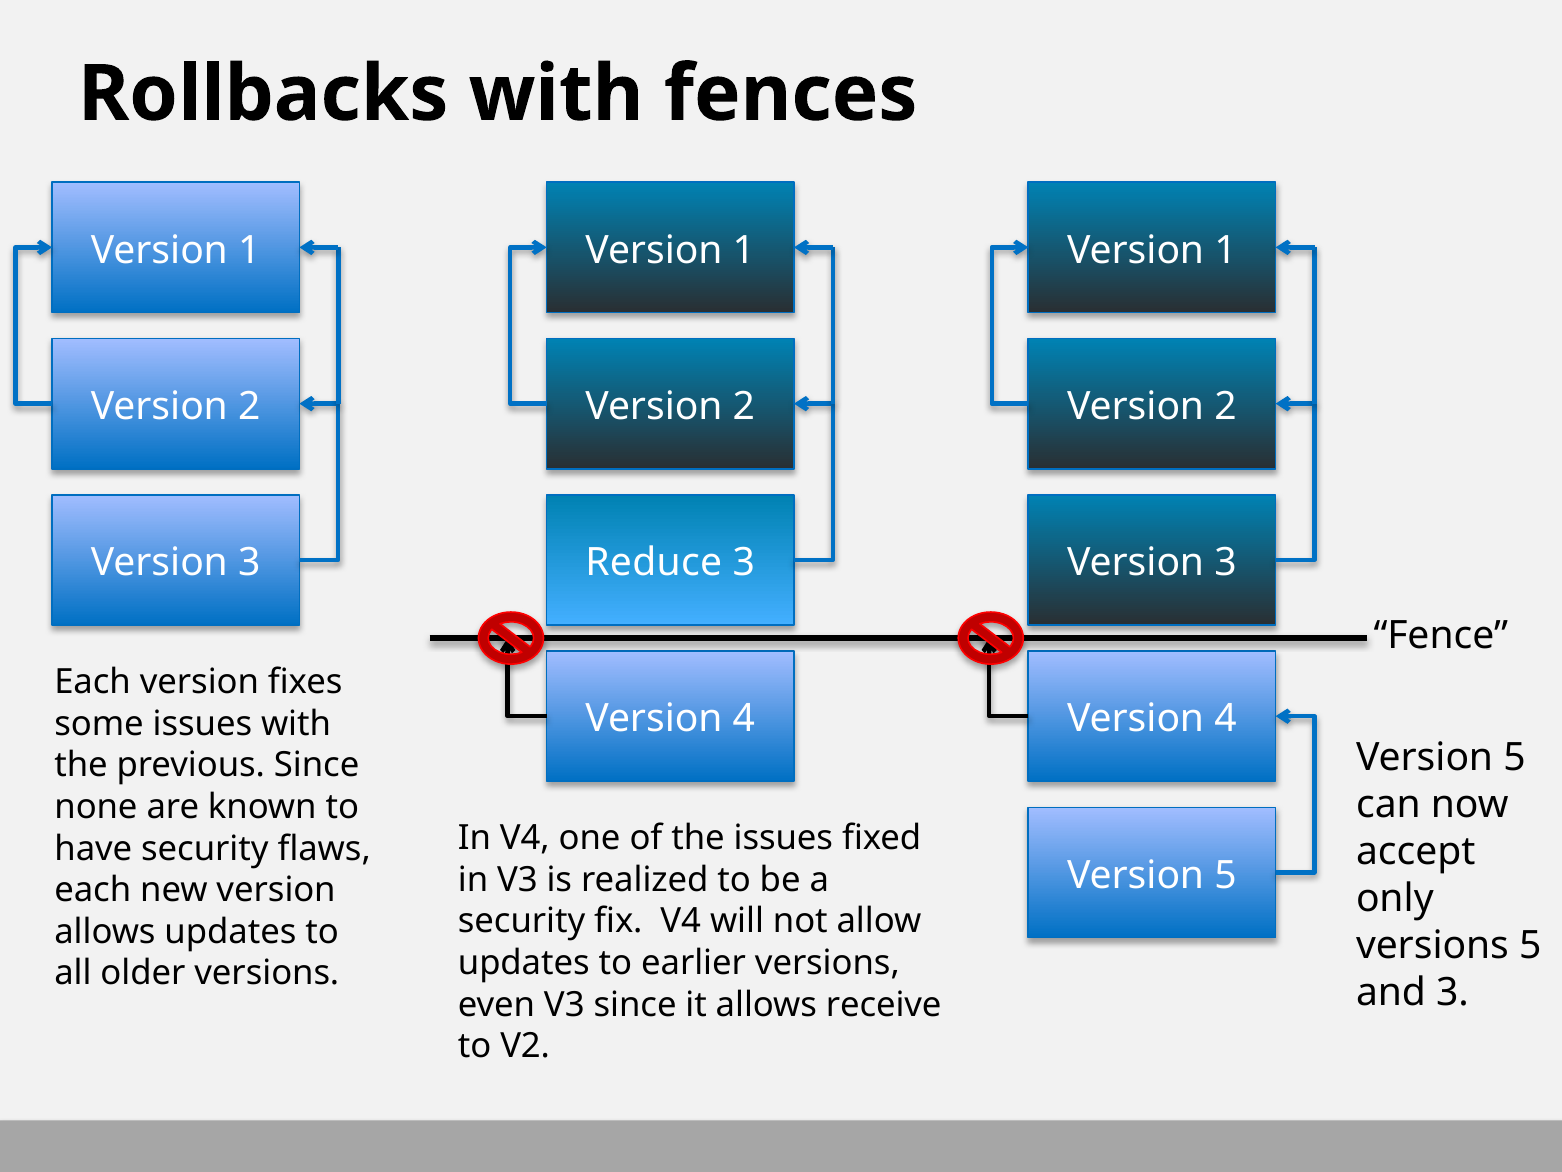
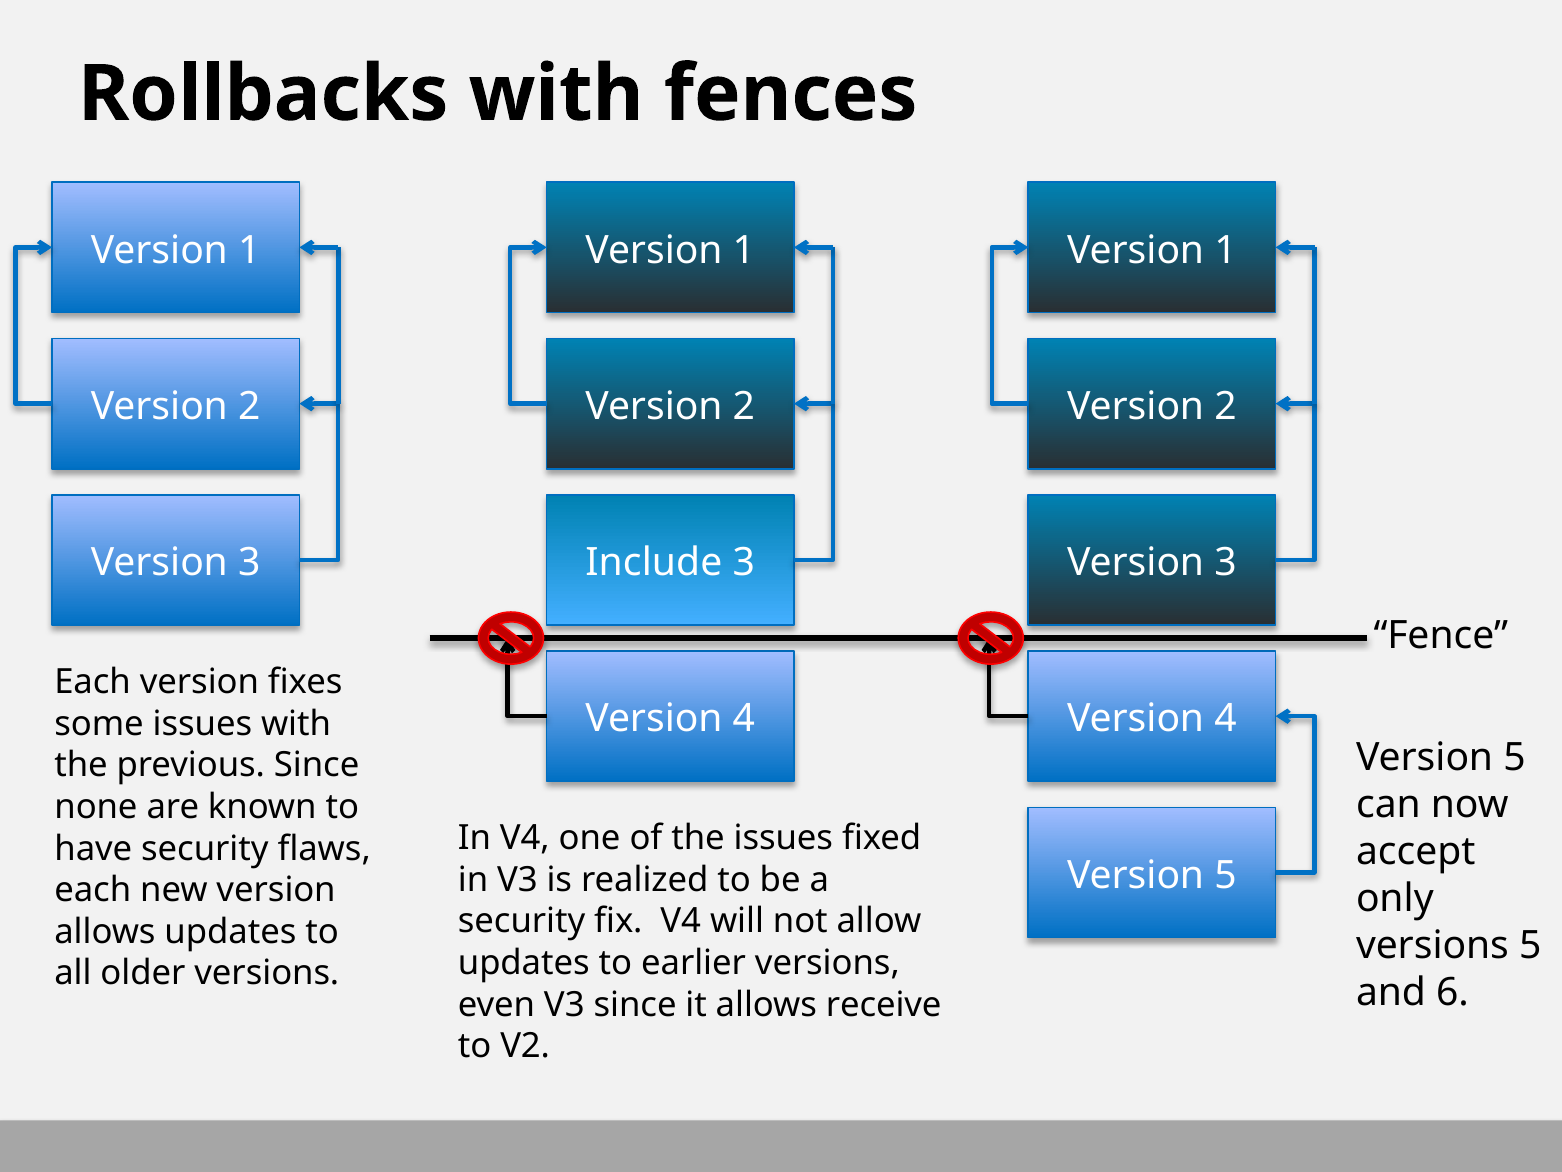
Reduce: Reduce -> Include (654, 562)
and 3: 3 -> 6 (1453, 992)
